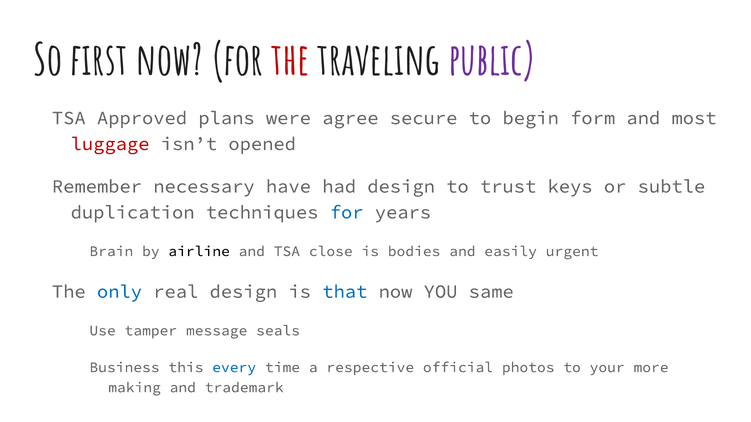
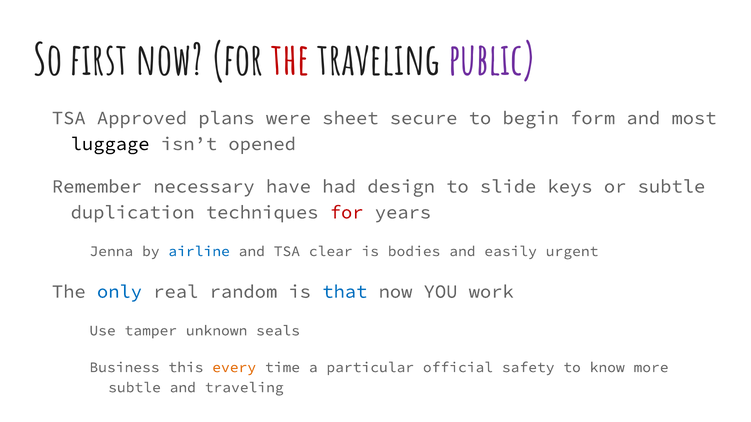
agree: agree -> sheet (350, 118)
luggage colour: red -> black (110, 144)
trust: trust -> slide (508, 187)
for colour: blue -> red (347, 212)
Brain: Brain -> Jenna (111, 251)
airline colour: black -> blue (199, 251)
close: close -> clear (331, 251)
real design: design -> random (243, 292)
same: same -> work (491, 292)
message: message -> unknown (217, 331)
every colour: blue -> orange (234, 368)
respective: respective -> particular (370, 368)
photos: photos -> safety (528, 368)
your: your -> know (607, 368)
making: making -> subtle (135, 388)
and trademark: trademark -> traveling (244, 388)
